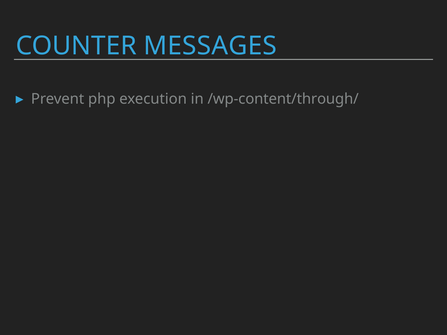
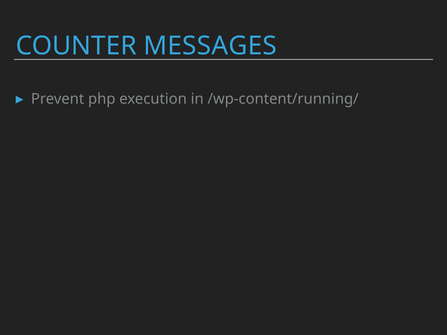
/wp-content/through/: /wp-content/through/ -> /wp-content/running/ (283, 99)
